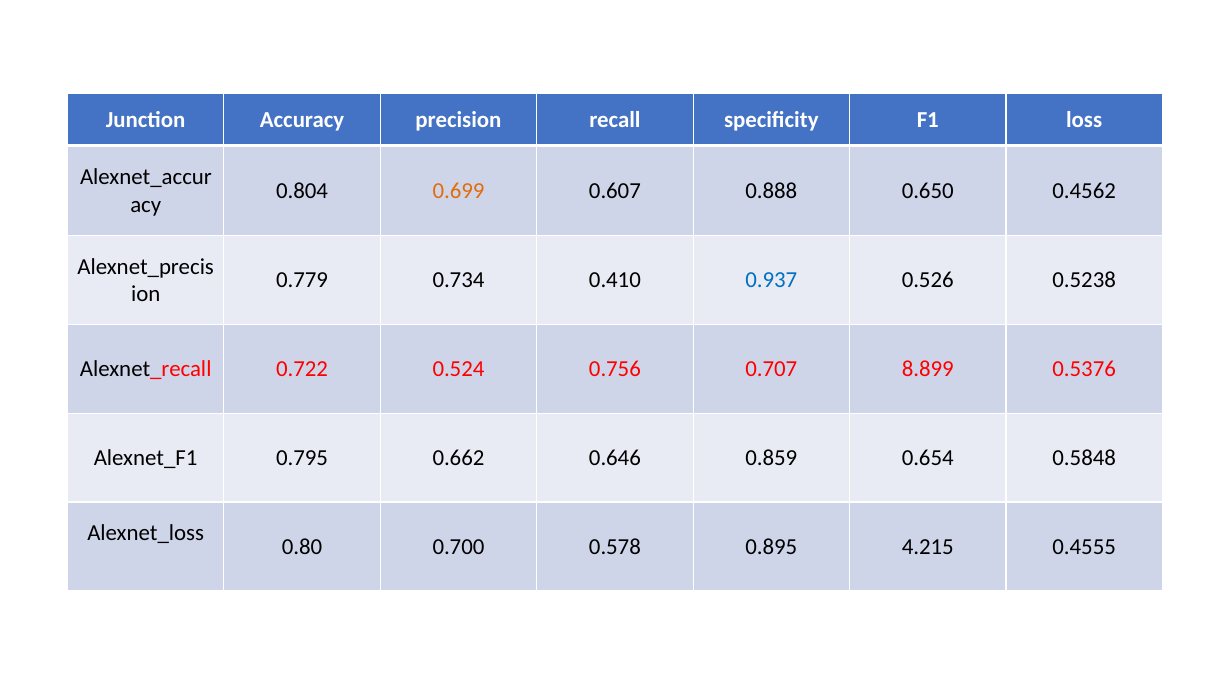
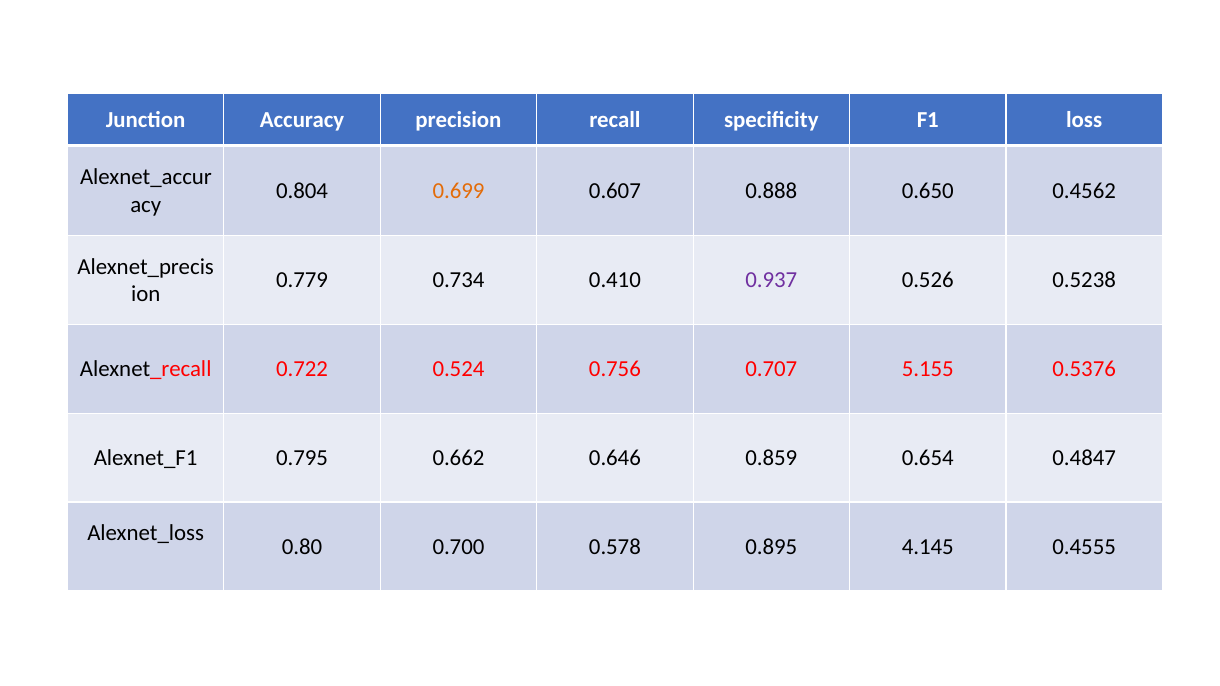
0.937 colour: blue -> purple (771, 281)
8.899: 8.899 -> 5.155 (928, 369)
0.5848: 0.5848 -> 0.4847 (1084, 458)
4.215: 4.215 -> 4.145 (928, 547)
